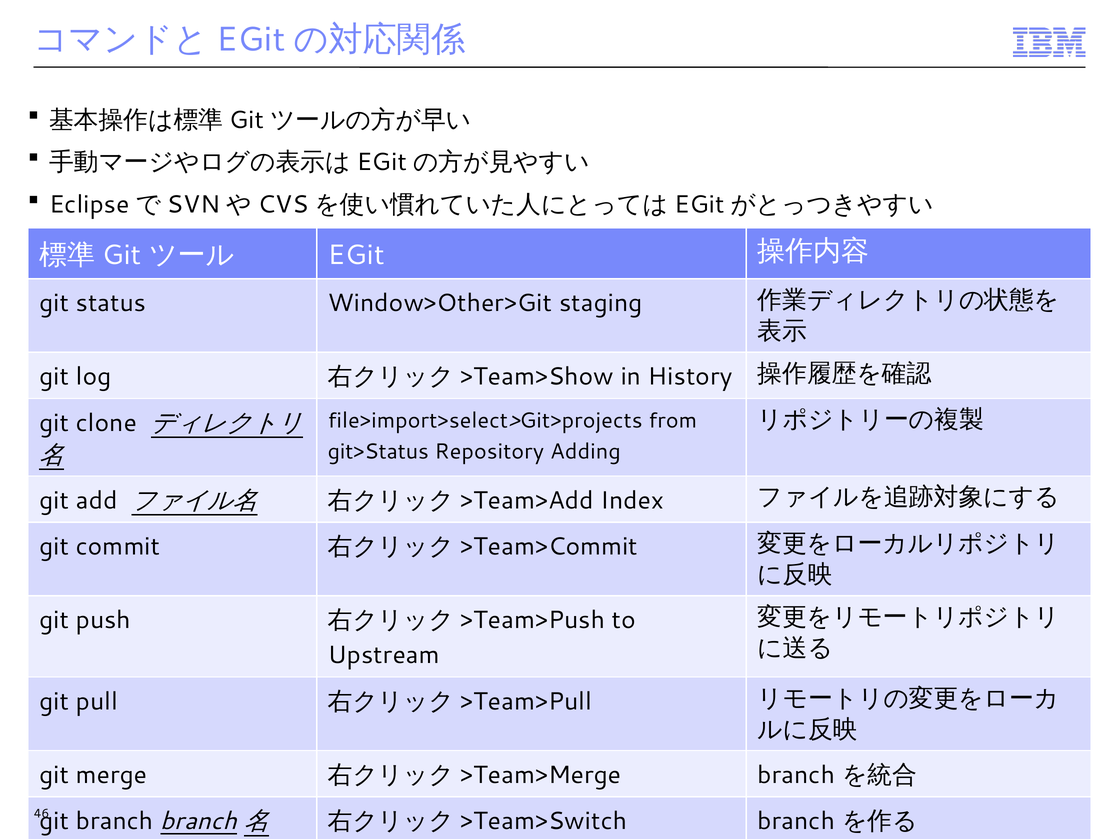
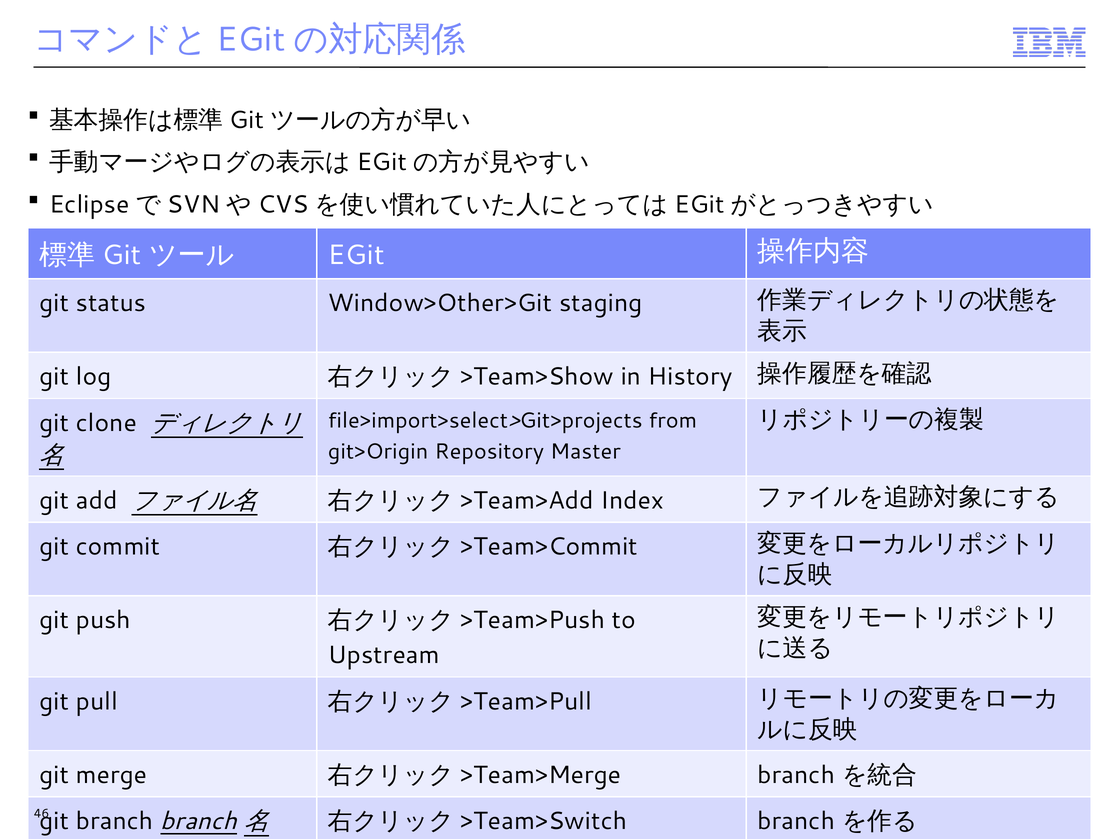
git>Status: git>Status -> git>Origin (378, 452)
Repository Adding: Adding -> Master (585, 452)
